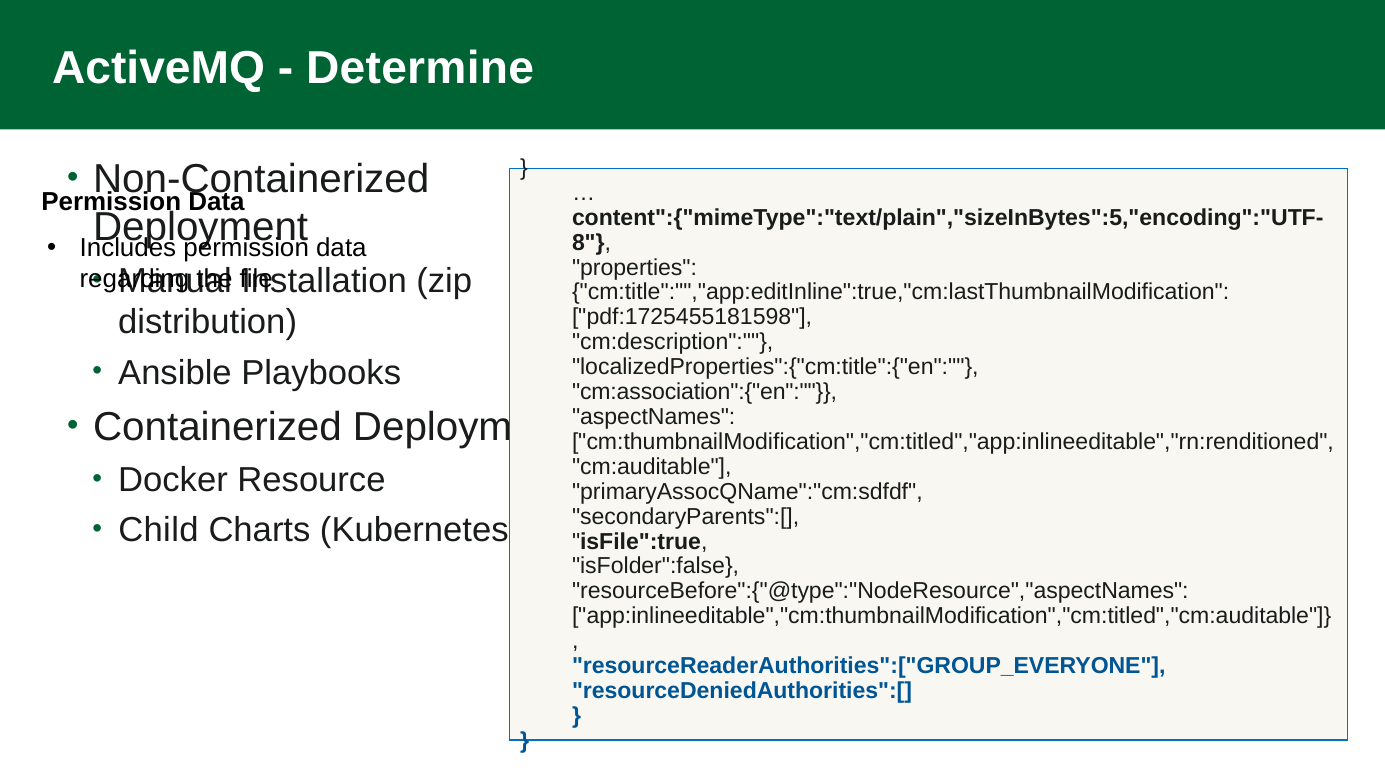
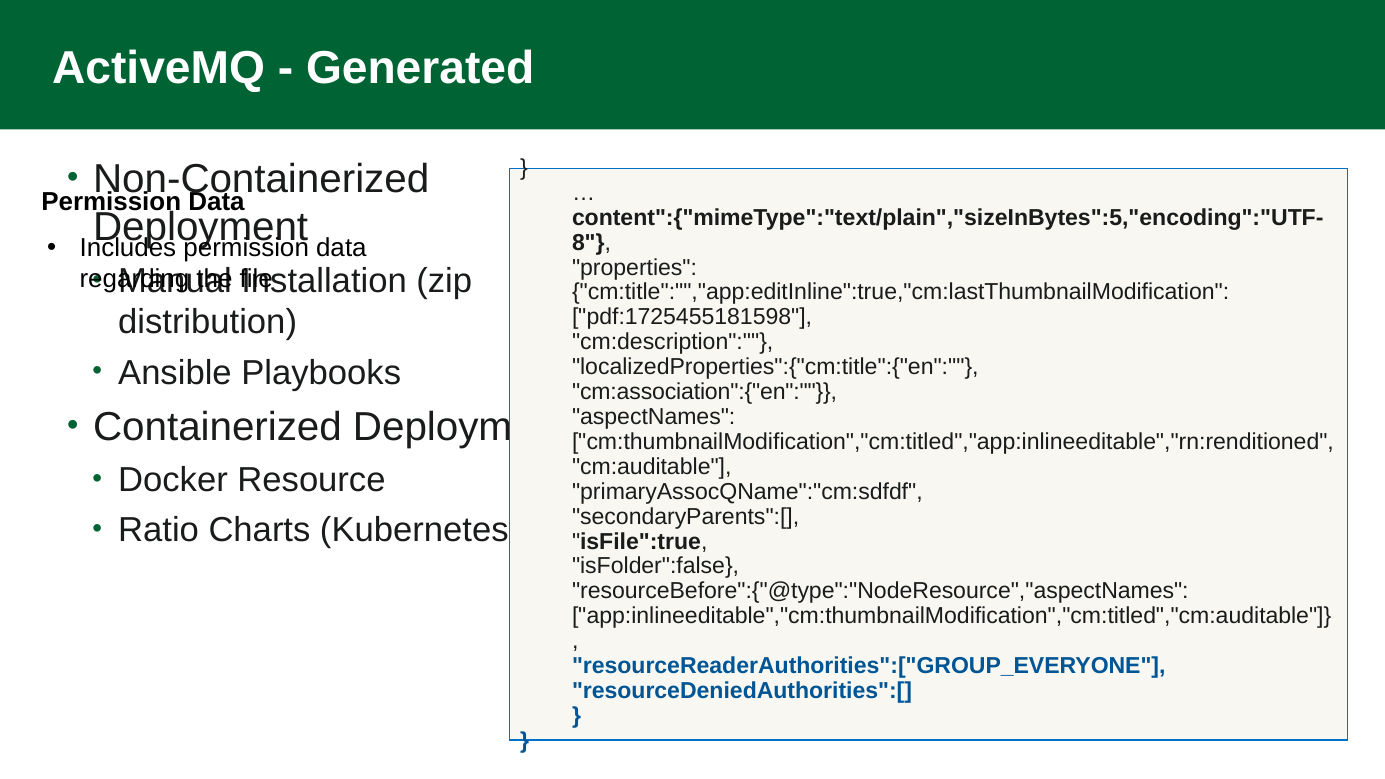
Determine: Determine -> Generated (420, 69)
Child: Child -> Ratio (159, 530)
